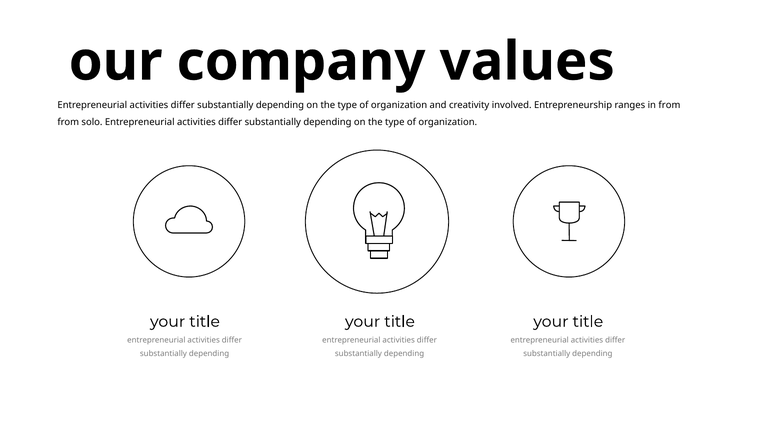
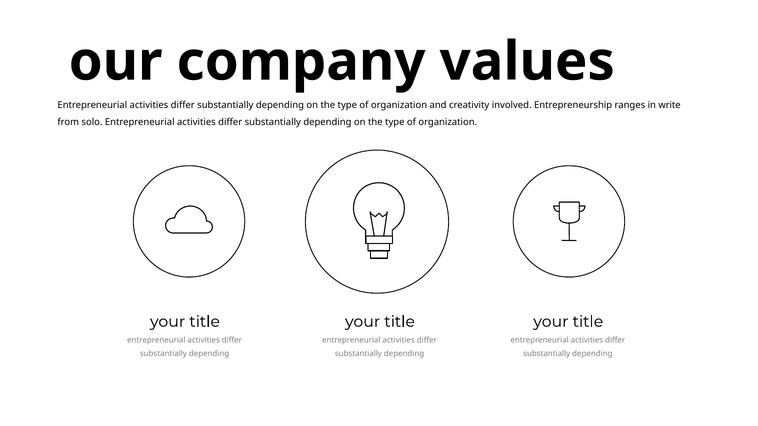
in from: from -> write (670, 105)
